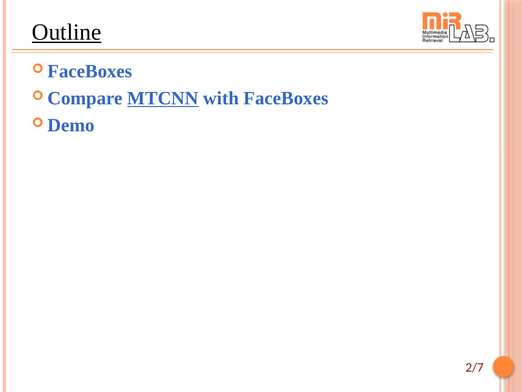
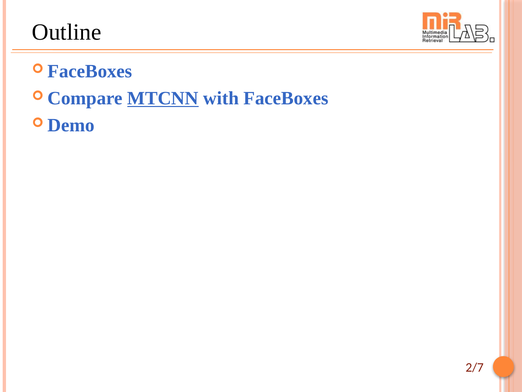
Outline underline: present -> none (67, 32)
